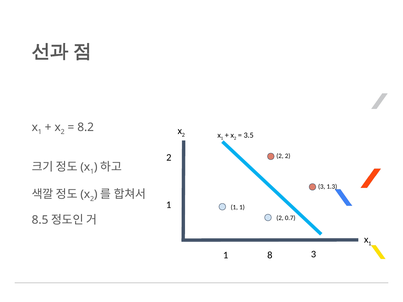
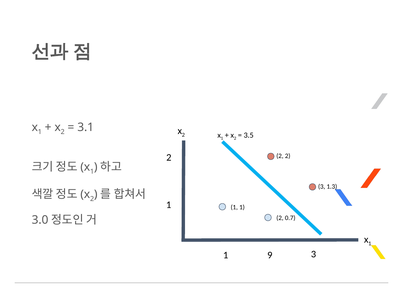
8.2: 8.2 -> 3.1 (86, 127)
8.5: 8.5 -> 3.0 (40, 220)
8: 8 -> 9 (270, 255)
